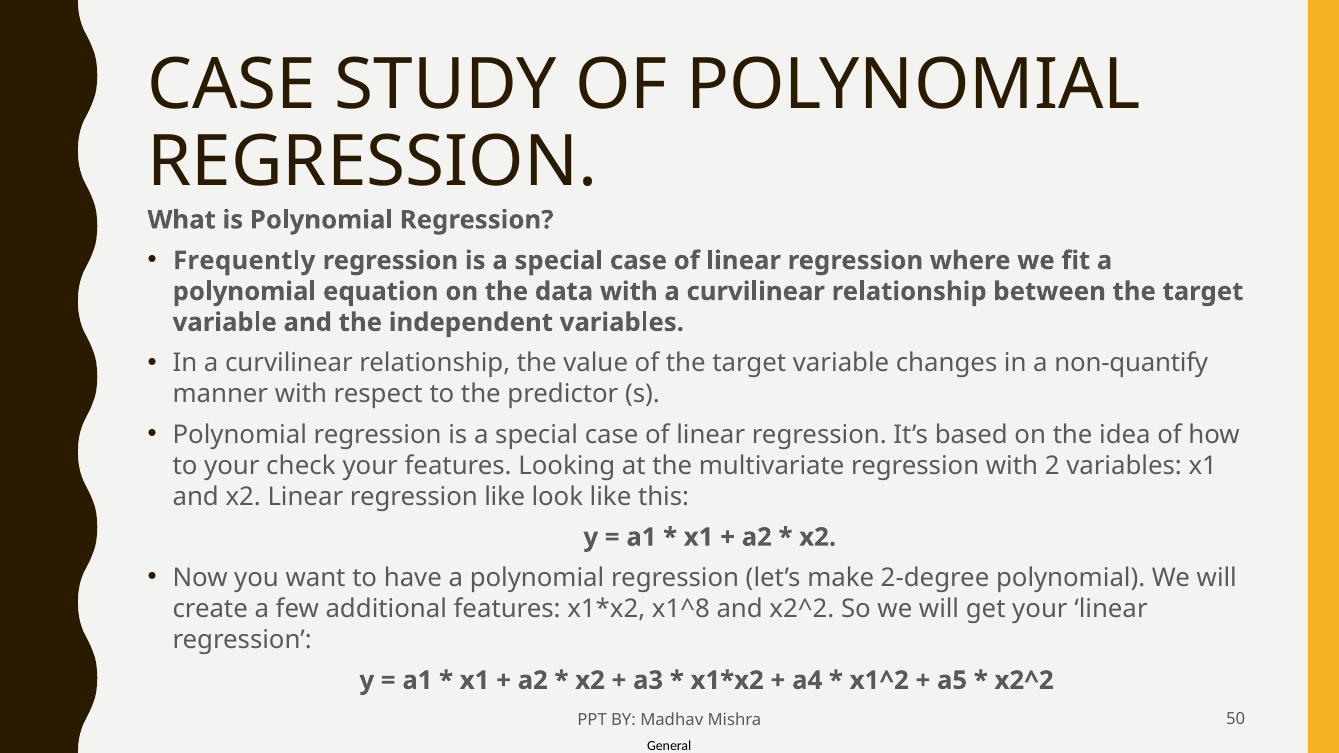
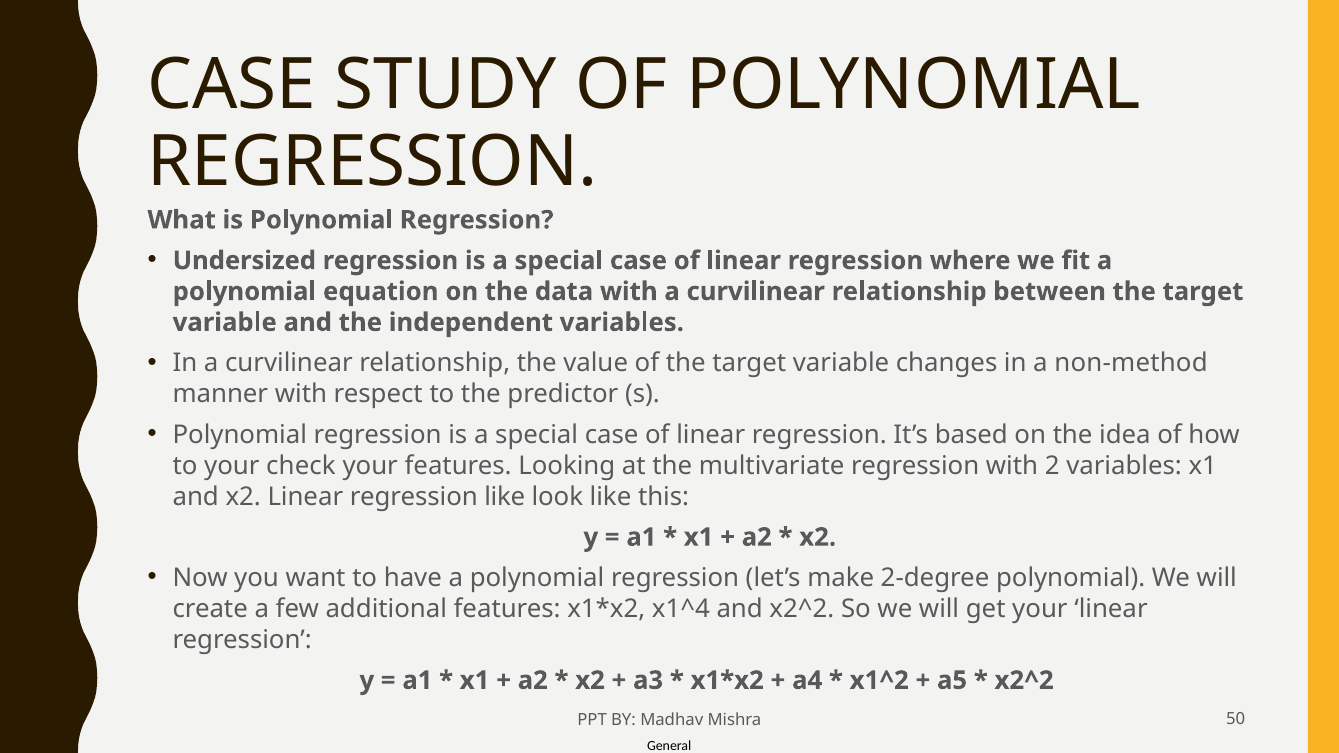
Frequently: Frequently -> Undersized (244, 261)
non-quantify: non-quantify -> non-method (1131, 363)
x1^8: x1^8 -> x1^4 (681, 609)
